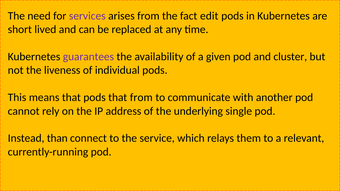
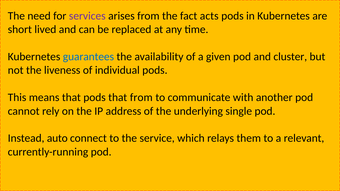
edit: edit -> acts (209, 16)
guarantees colour: purple -> blue (88, 57)
than: than -> auto (57, 138)
